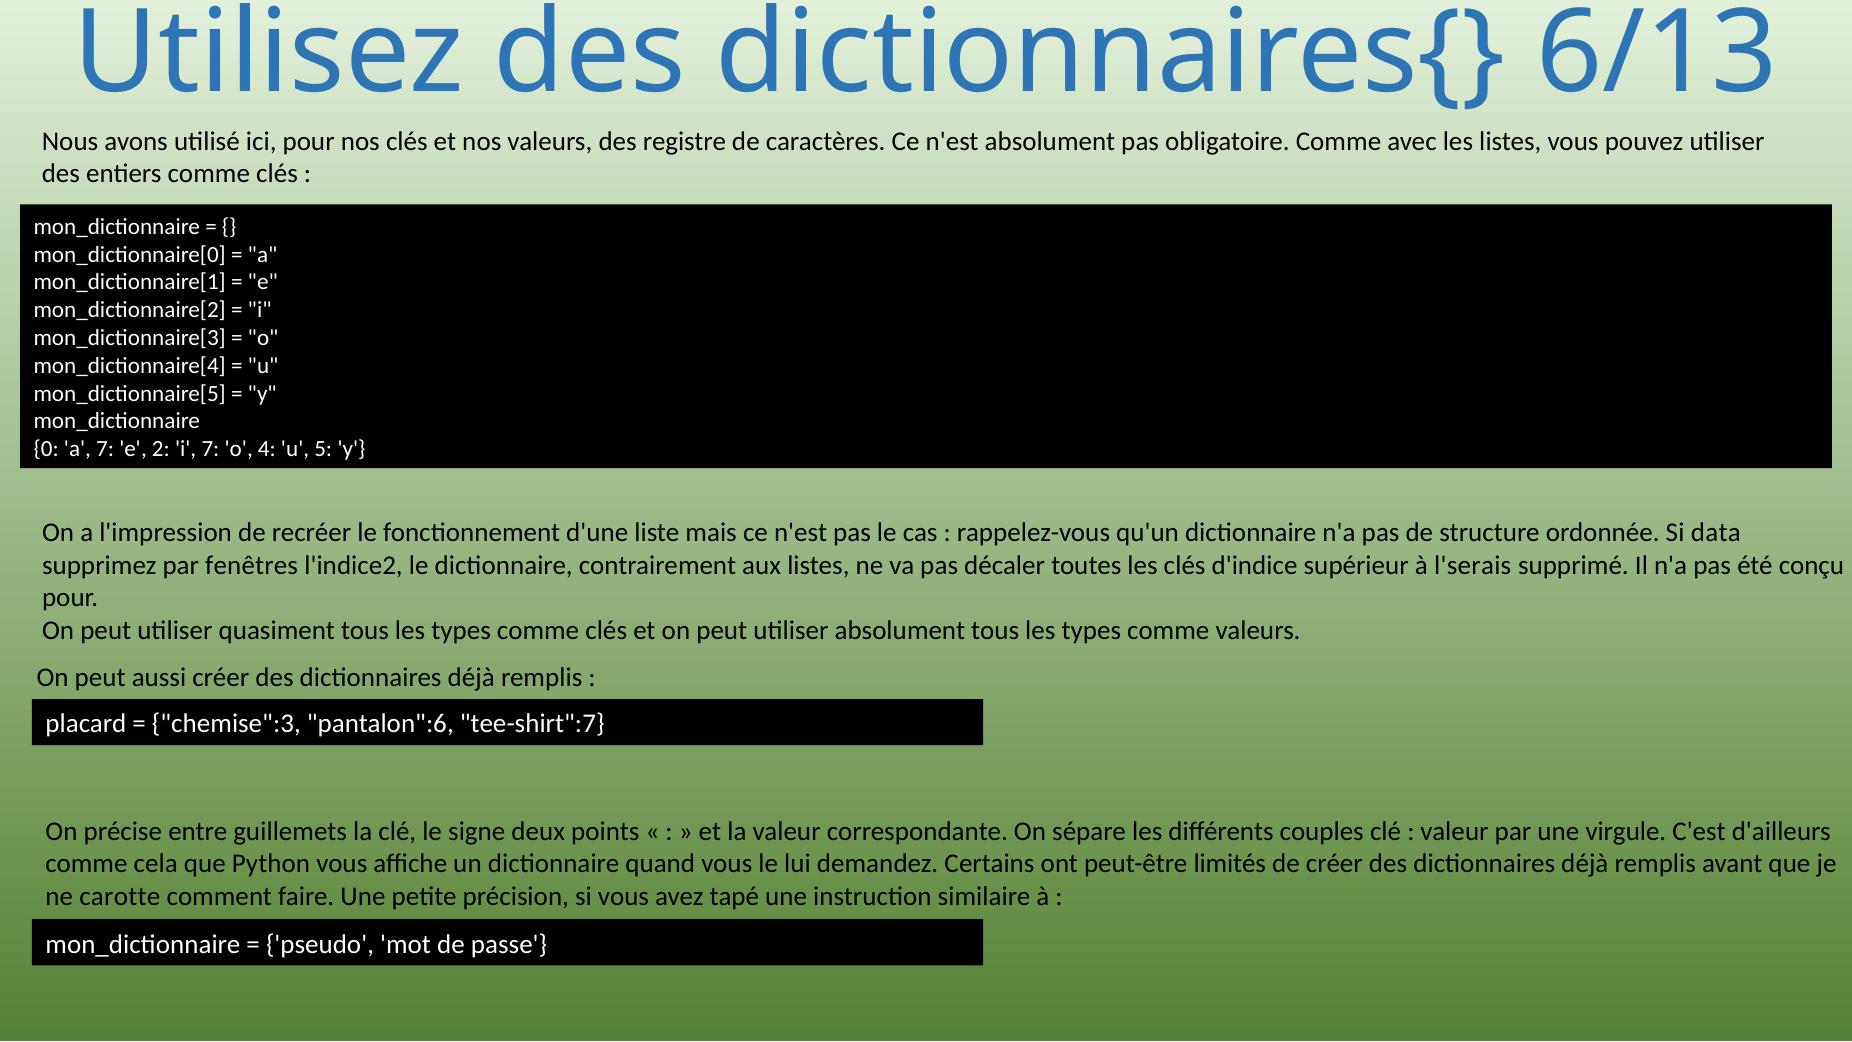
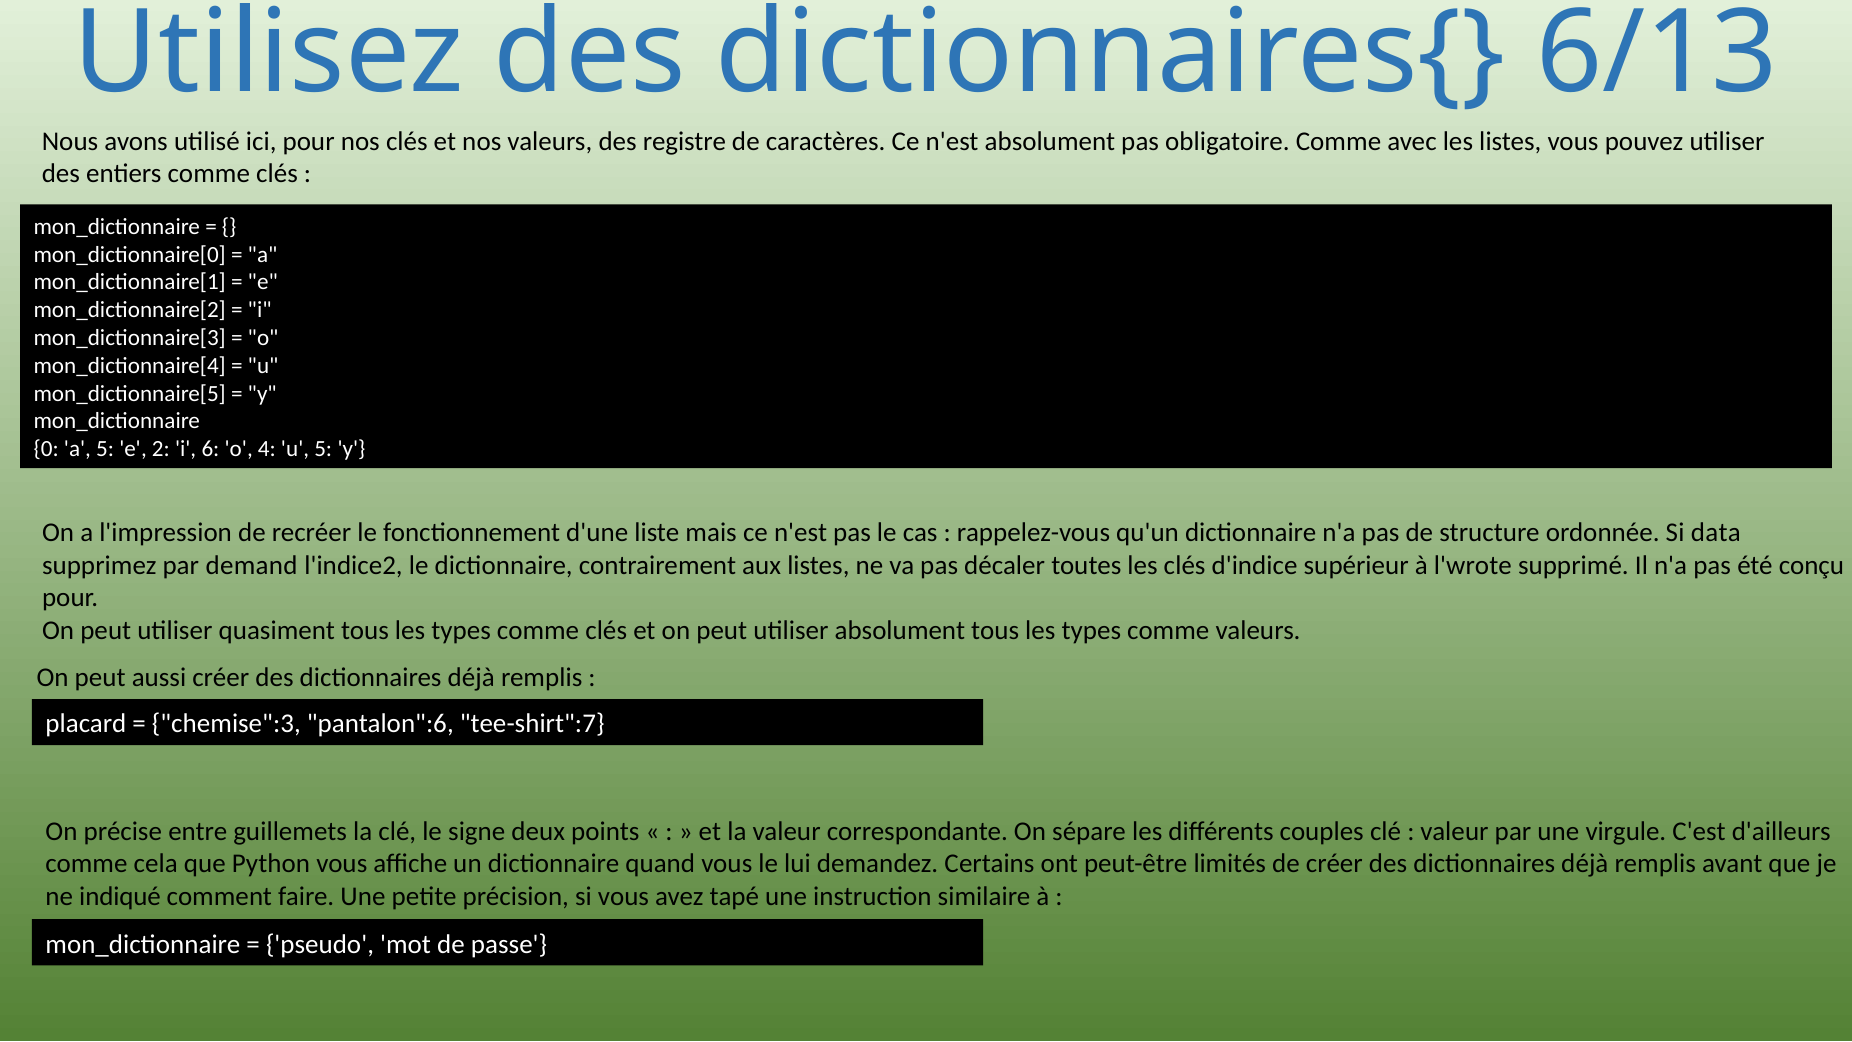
a 7: 7 -> 5 (105, 449)
i 7: 7 -> 6 (210, 449)
fenêtres: fenêtres -> demand (252, 565)
l'serais: l'serais -> l'wrote (1473, 565)
carotte: carotte -> indiqué (120, 896)
